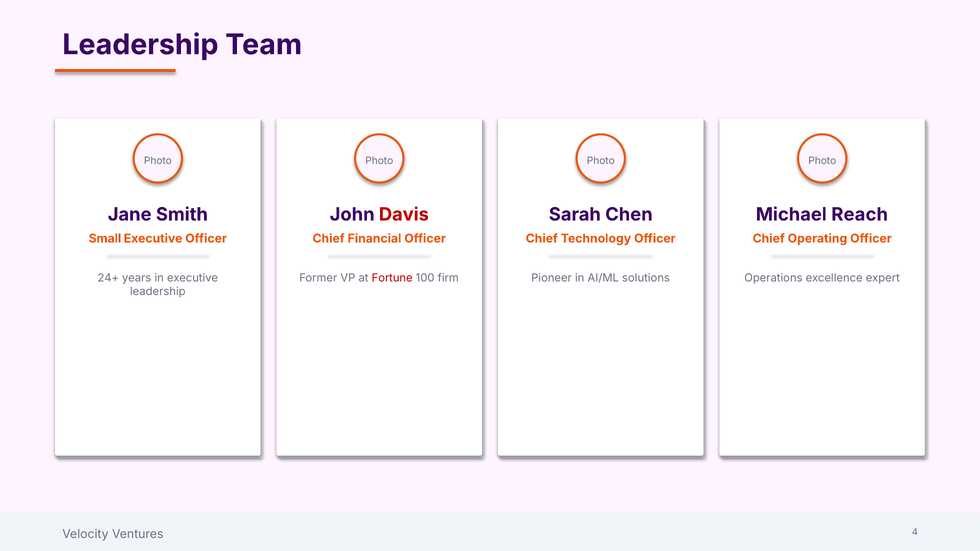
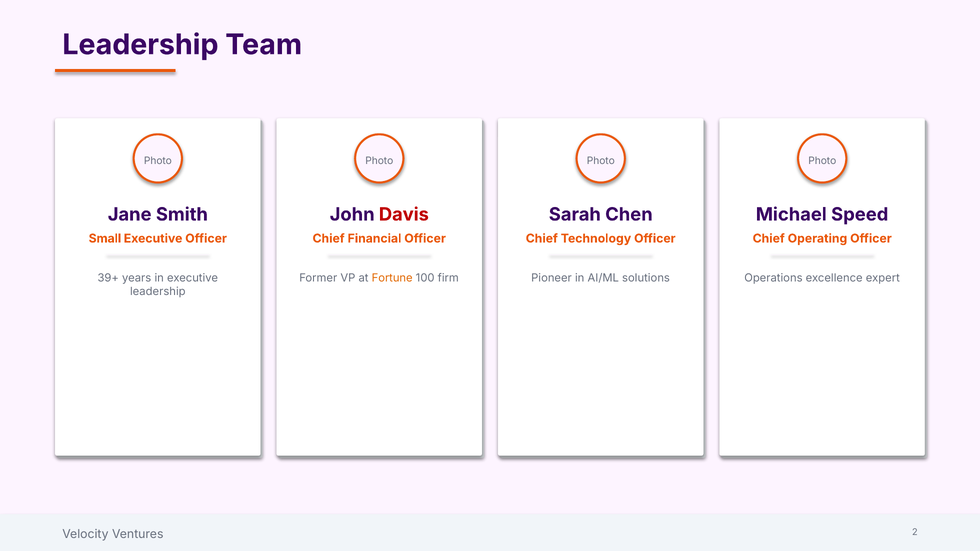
Reach: Reach -> Speed (860, 215)
24+: 24+ -> 39+ (108, 278)
Fortune colour: red -> orange (392, 278)
4: 4 -> 2 (915, 532)
